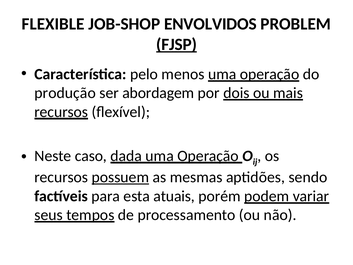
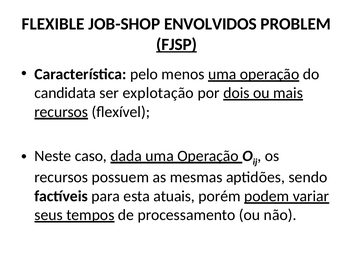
produção: produção -> candidata (65, 93)
abordagem: abordagem -> explotação (158, 93)
possuem underline: present -> none (120, 177)
